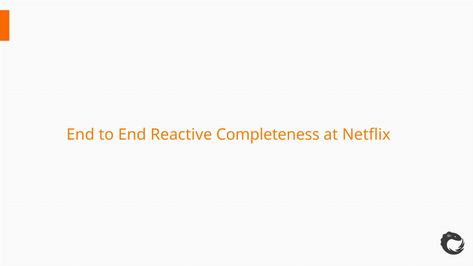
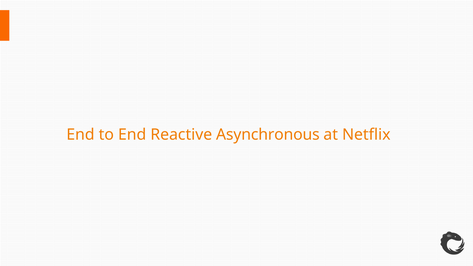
Completeness: Completeness -> Asynchronous (268, 135)
